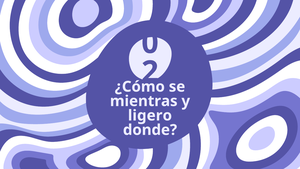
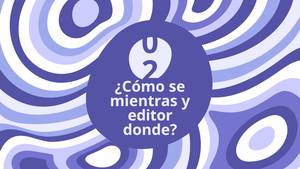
ligero: ligero -> editor (150, 115)
